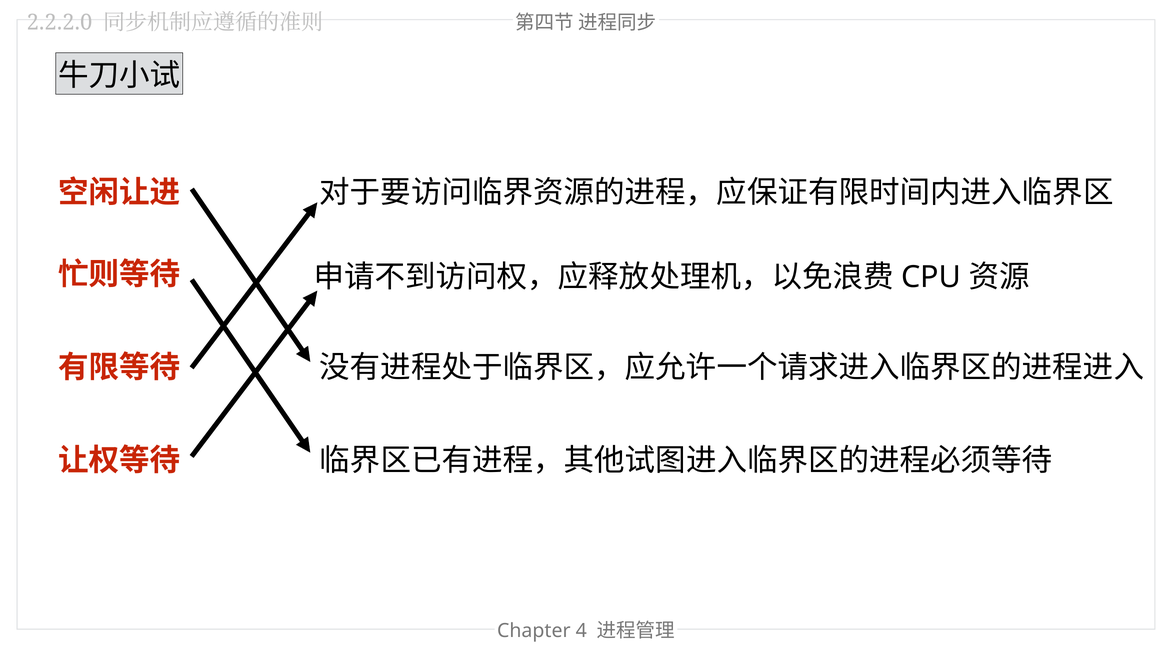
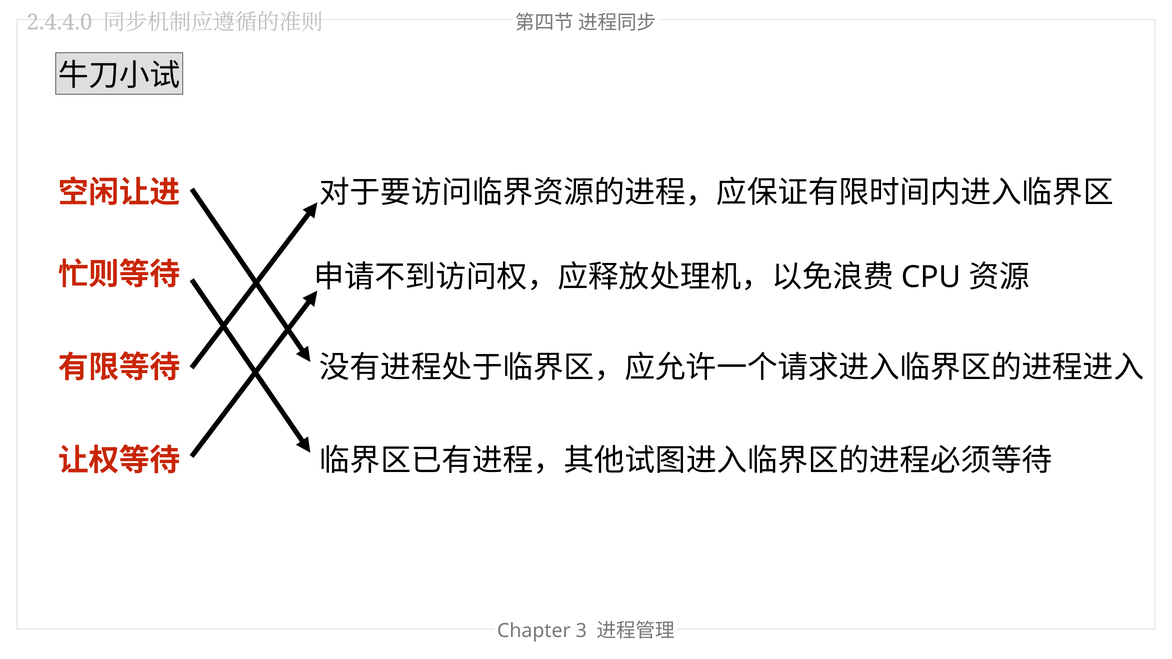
2.2.2.0: 2.2.2.0 -> 2.4.4.0 (60, 22)
4: 4 -> 3 (581, 631)
